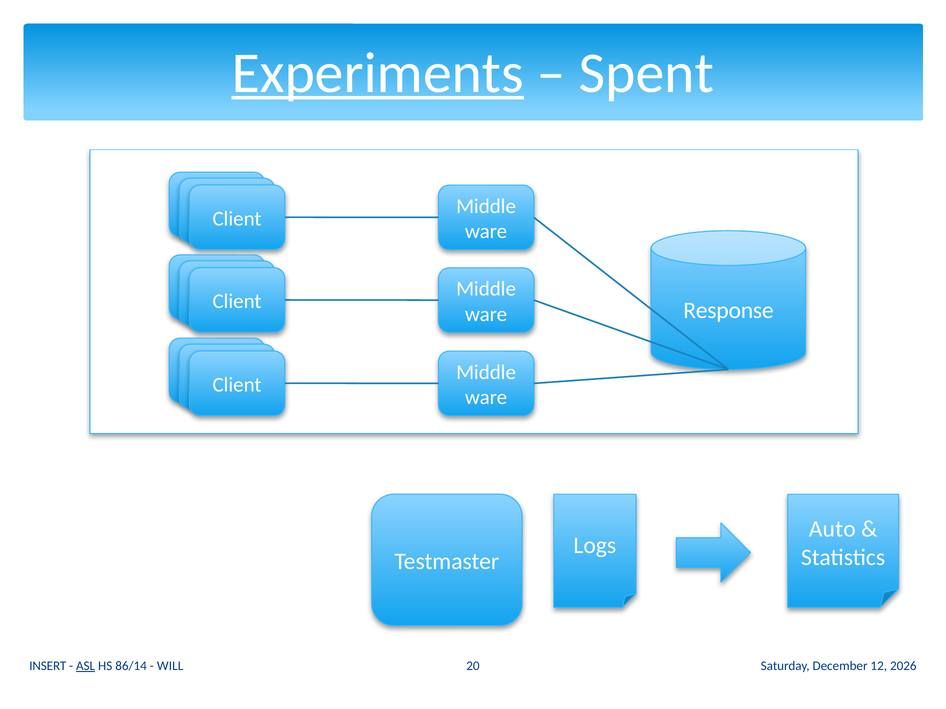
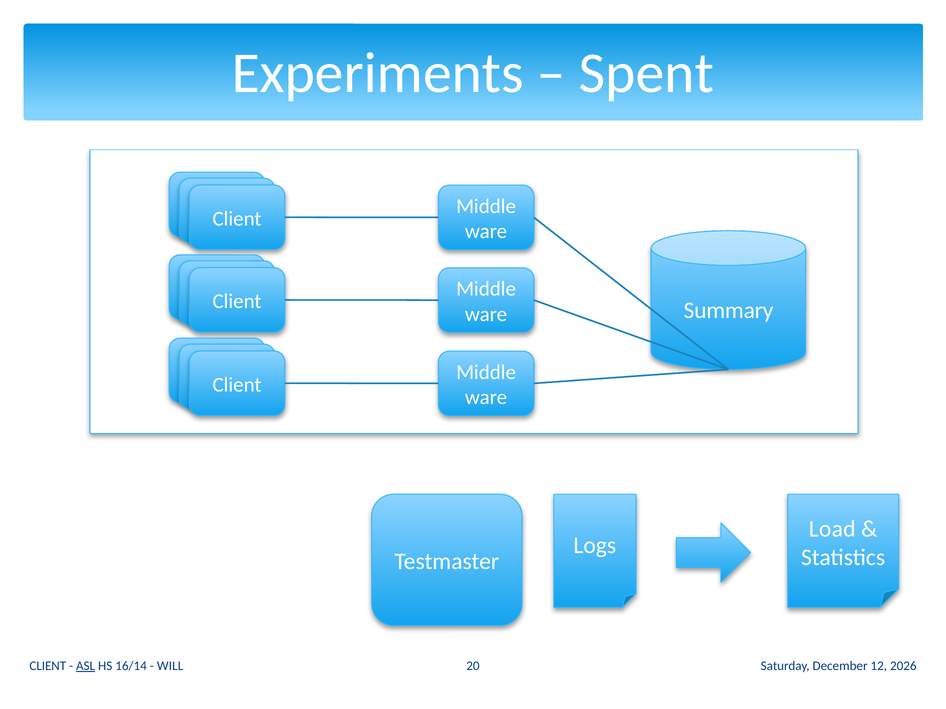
Experiments underline: present -> none (378, 73)
Response: Response -> Summary (728, 311)
Auto: Auto -> Load (832, 529)
INSERT: INSERT -> CLIENT (48, 666)
86/14: 86/14 -> 16/14 (131, 666)
